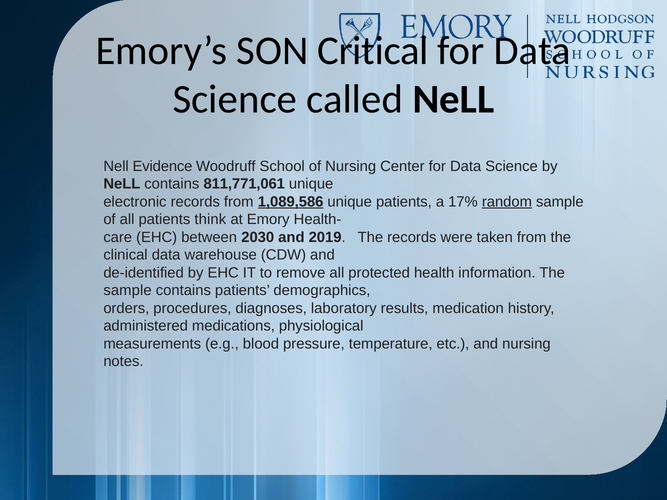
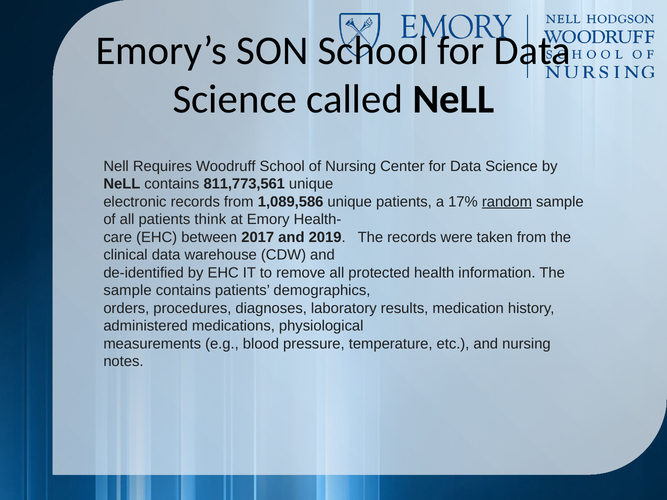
SON Critical: Critical -> School (373, 51)
Evidence: Evidence -> Requires (162, 166)
811,771,061: 811,771,061 -> 811,773,561 (244, 184)
1,089,586 underline: present -> none (291, 202)
2030: 2030 -> 2017 (258, 237)
